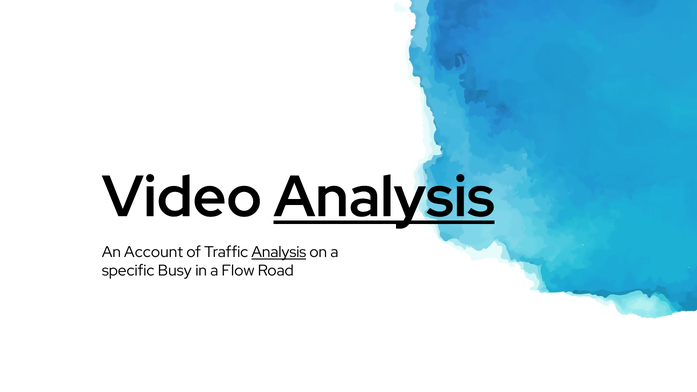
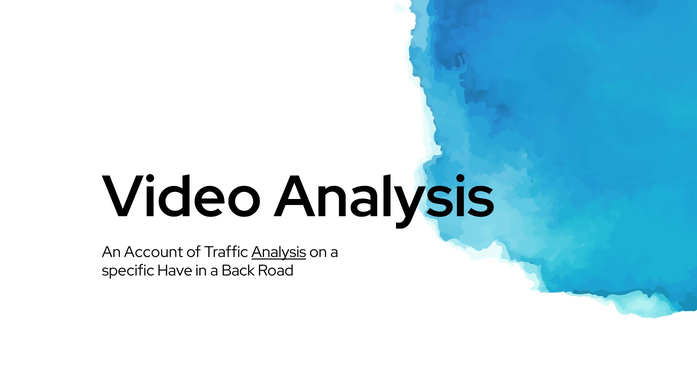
Analysis underline: present -> none (384, 197)
Busy: Busy -> Have (175, 271)
Flow: Flow -> Back (238, 271)
